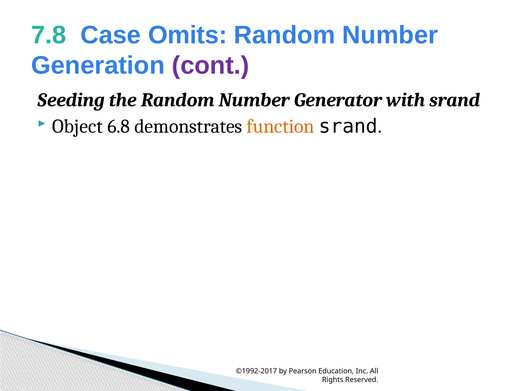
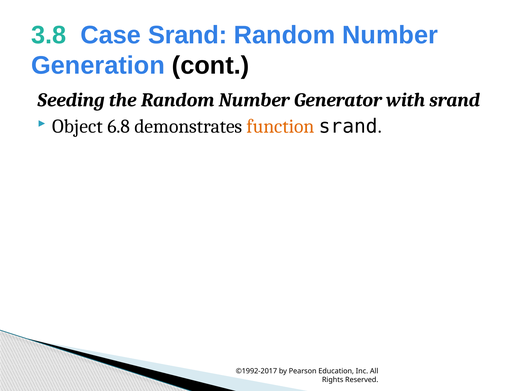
7.8: 7.8 -> 3.8 (49, 35)
Case Omits: Omits -> Srand (188, 35)
cont colour: purple -> black (211, 66)
